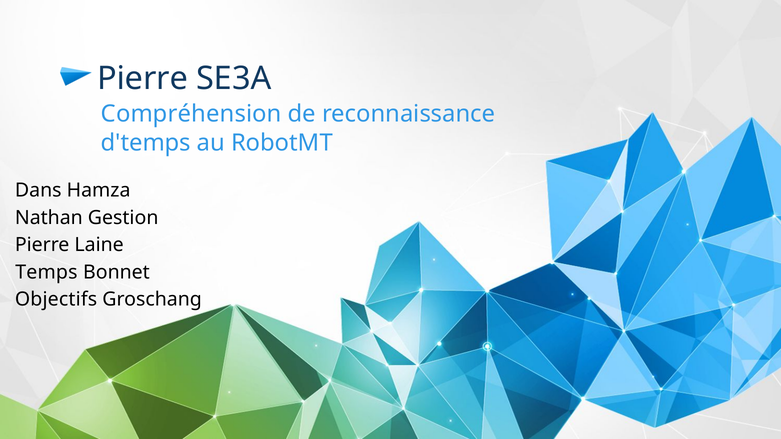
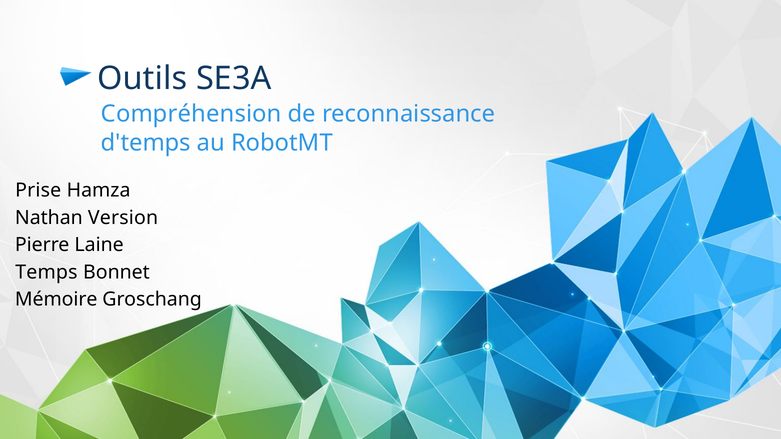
Pierre: Pierre -> Outils (142, 78)
Dans: Dans -> Prise (38, 190)
Gestion: Gestion -> Version (123, 218)
Objectifs: Objectifs -> Mémoire (56, 300)
